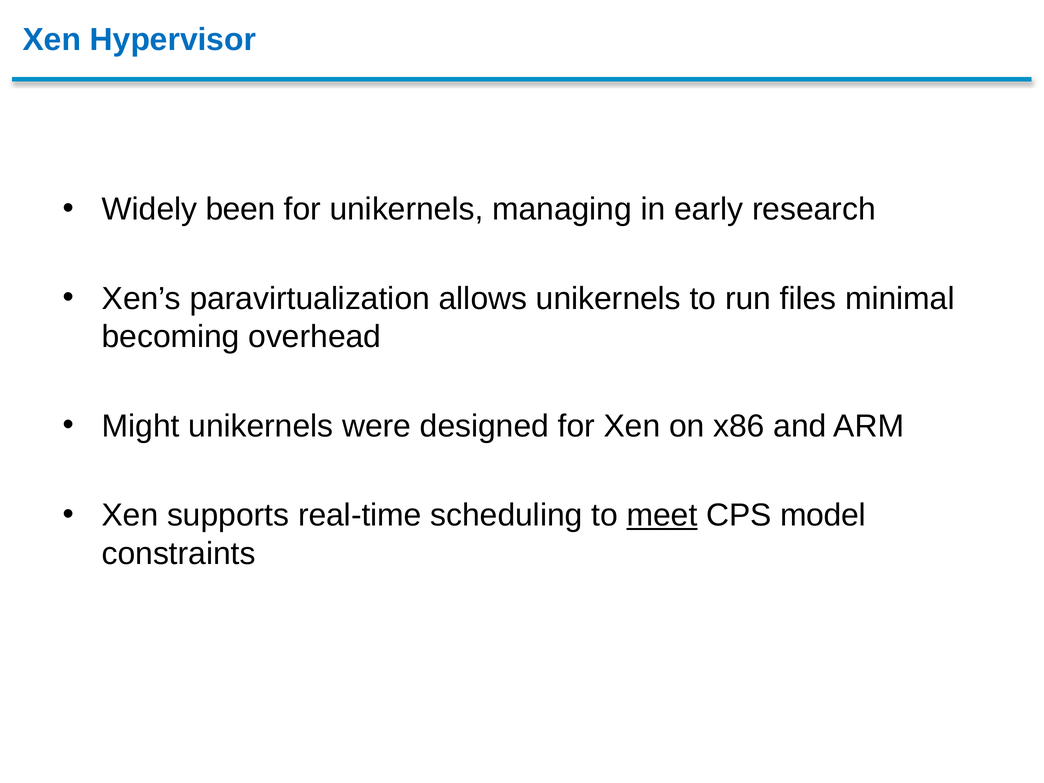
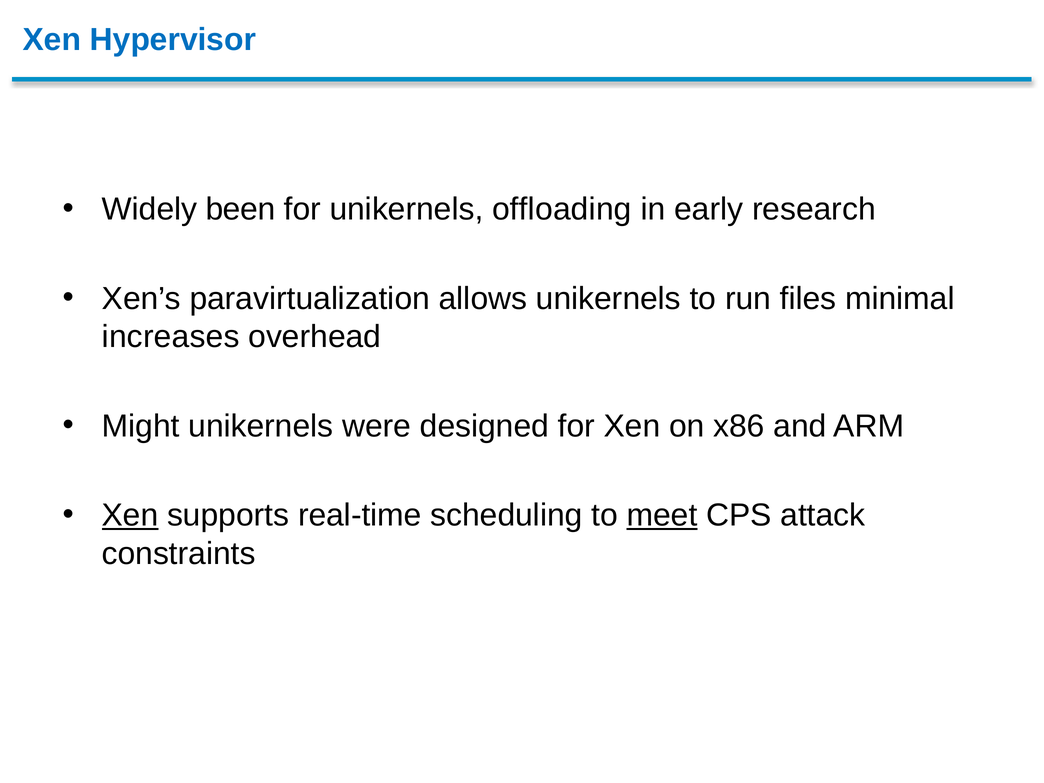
managing: managing -> offloading (562, 209)
becoming: becoming -> increases (171, 337)
Xen underline: none -> present (130, 515)
model: model -> attack (823, 515)
